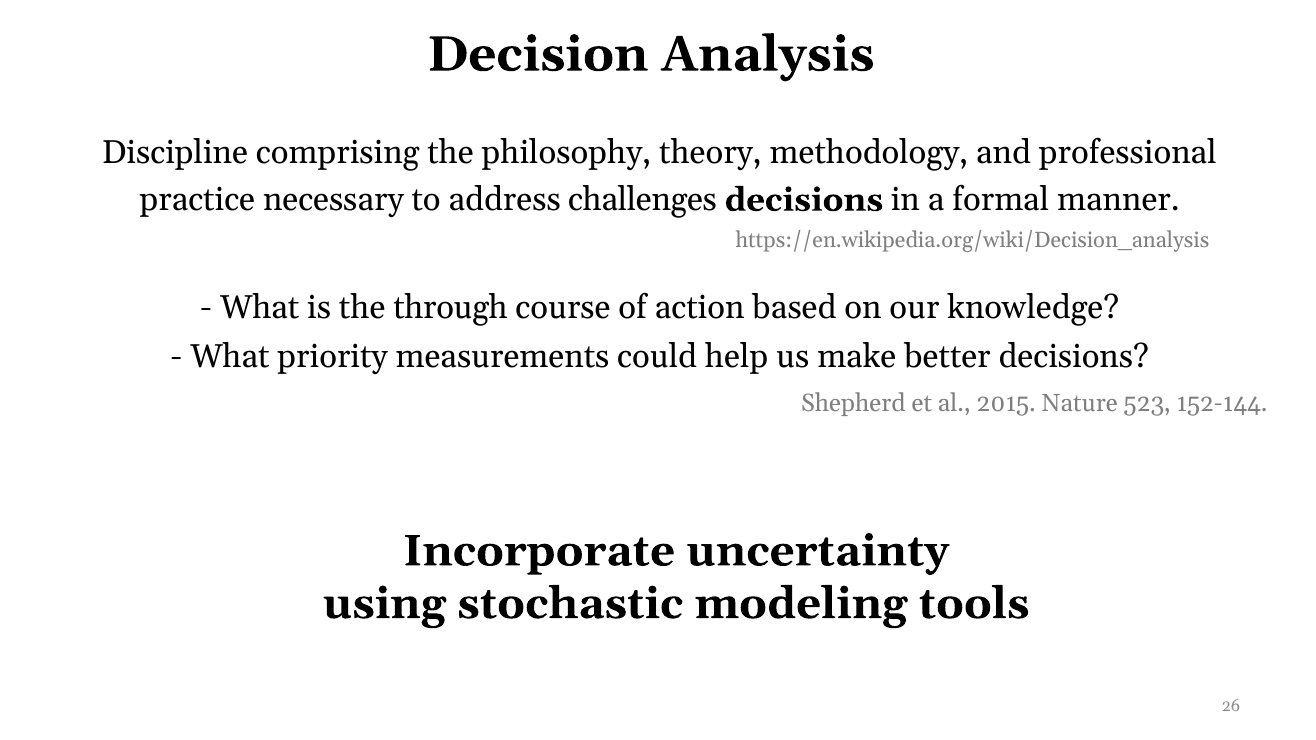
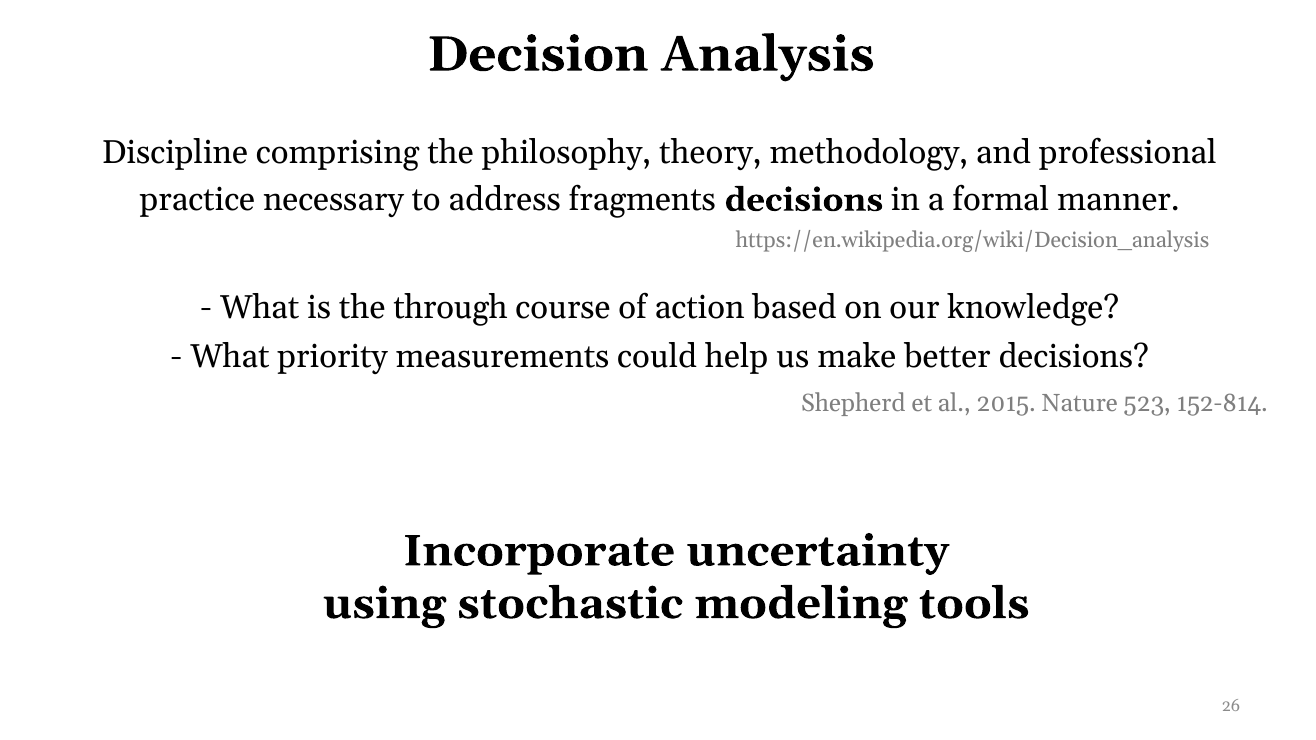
challenges: challenges -> fragments (642, 200)
152-144: 152-144 -> 152-814 (1222, 403)
